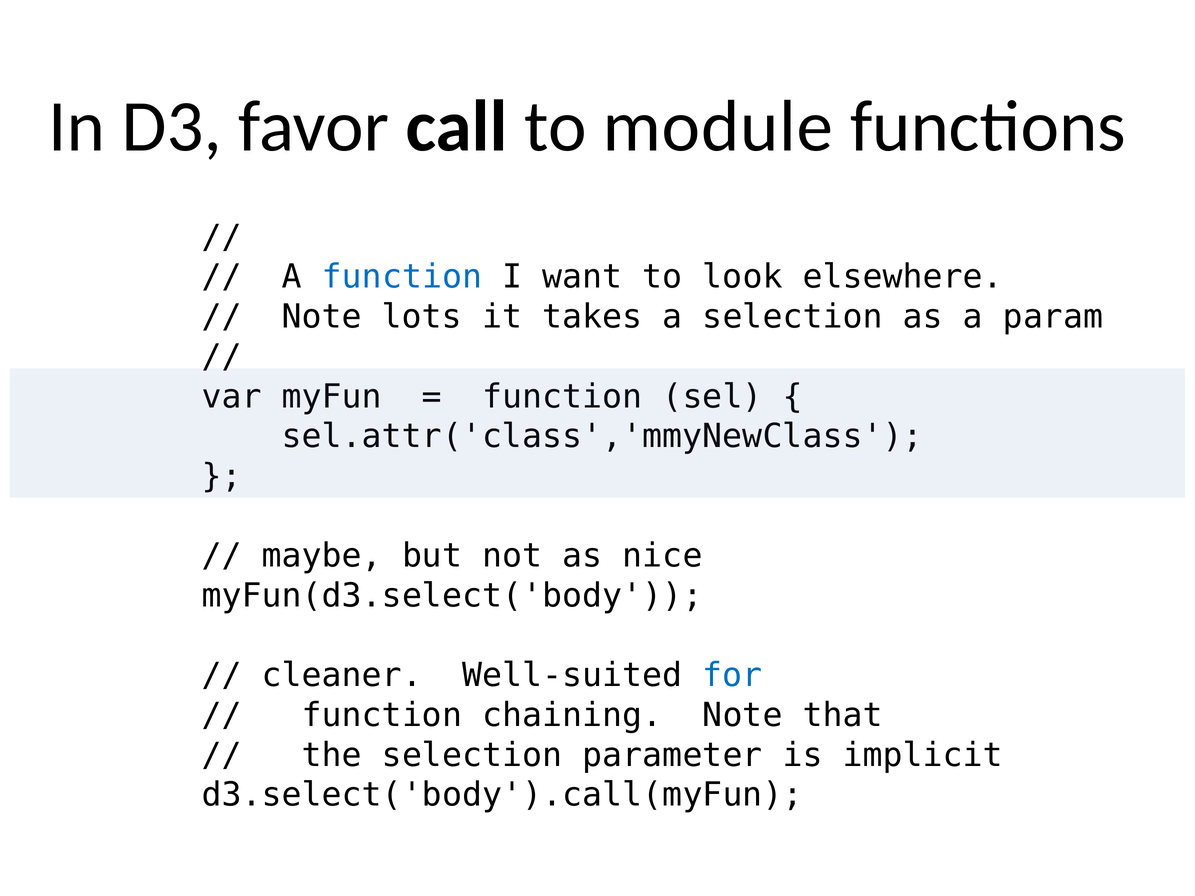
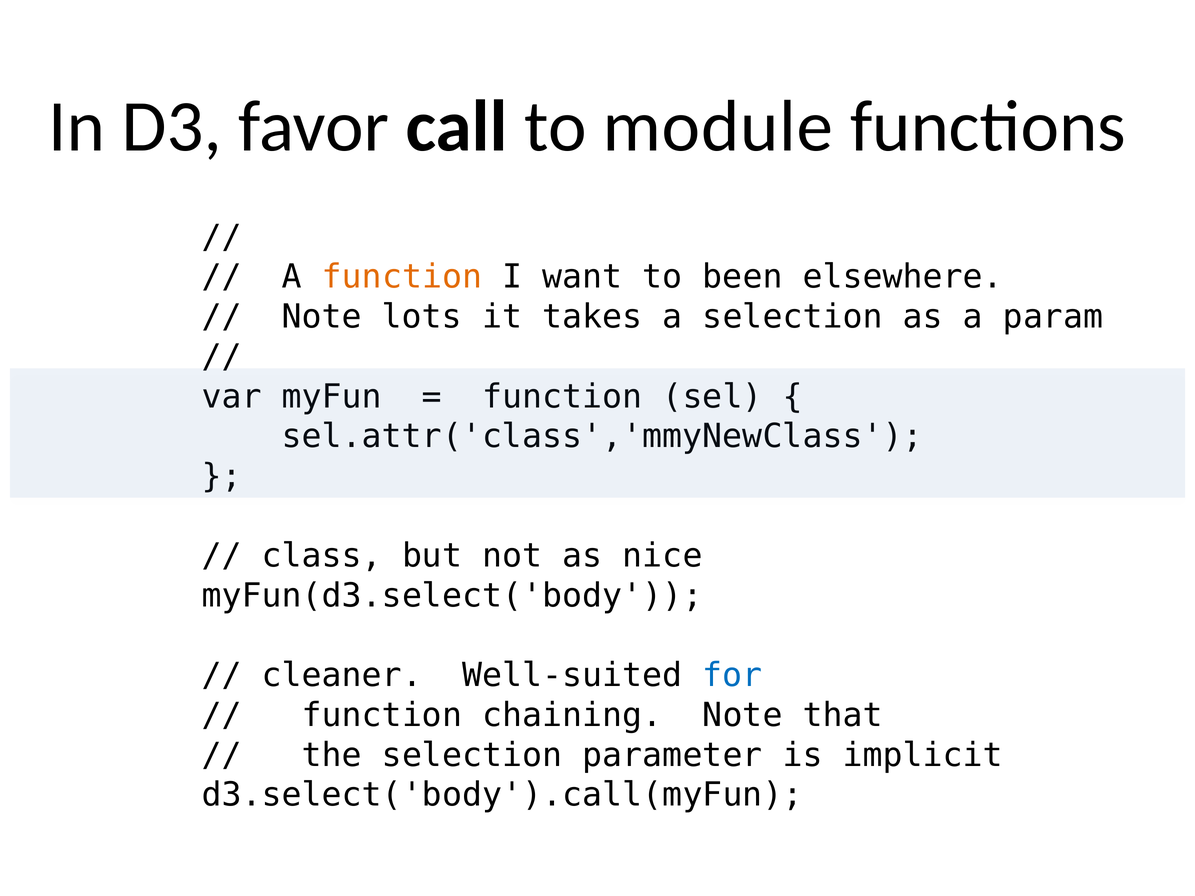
function colour: blue -> orange (402, 277)
look: look -> been (743, 277)
maybe: maybe -> class (322, 556)
